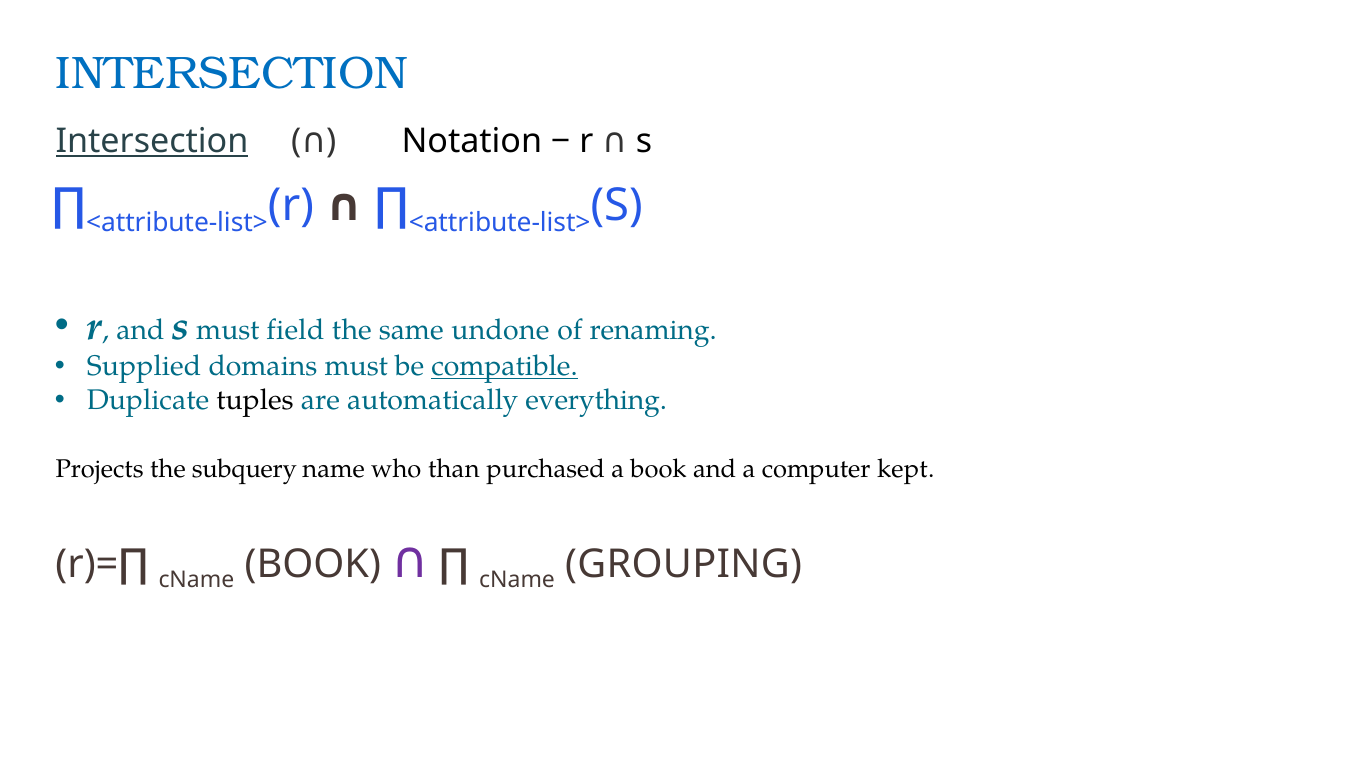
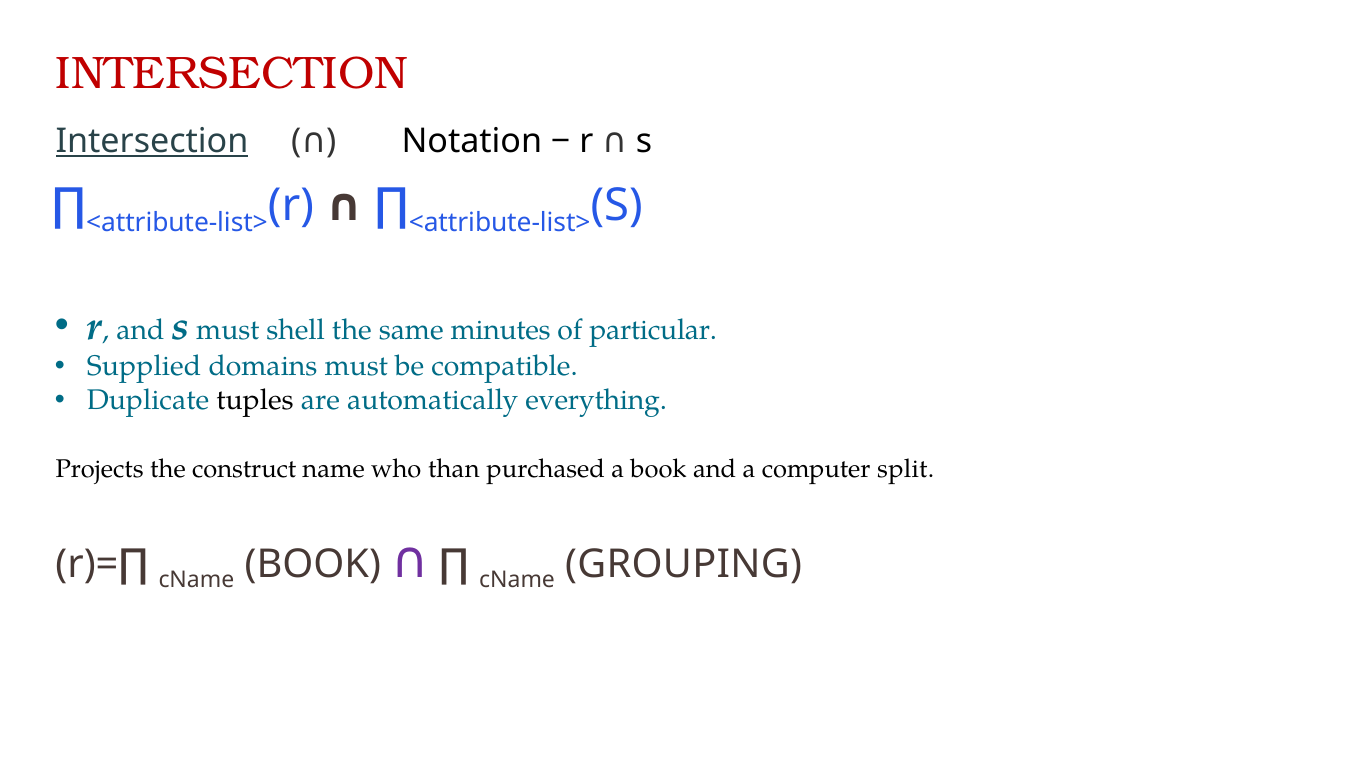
INTERSECTION colour: blue -> red (232, 73)
field: field -> shell (296, 330)
undone: undone -> minutes (501, 330)
renaming: renaming -> particular (653, 330)
compatible underline: present -> none (504, 366)
subquery: subquery -> construct (244, 469)
kept: kept -> split (906, 469)
